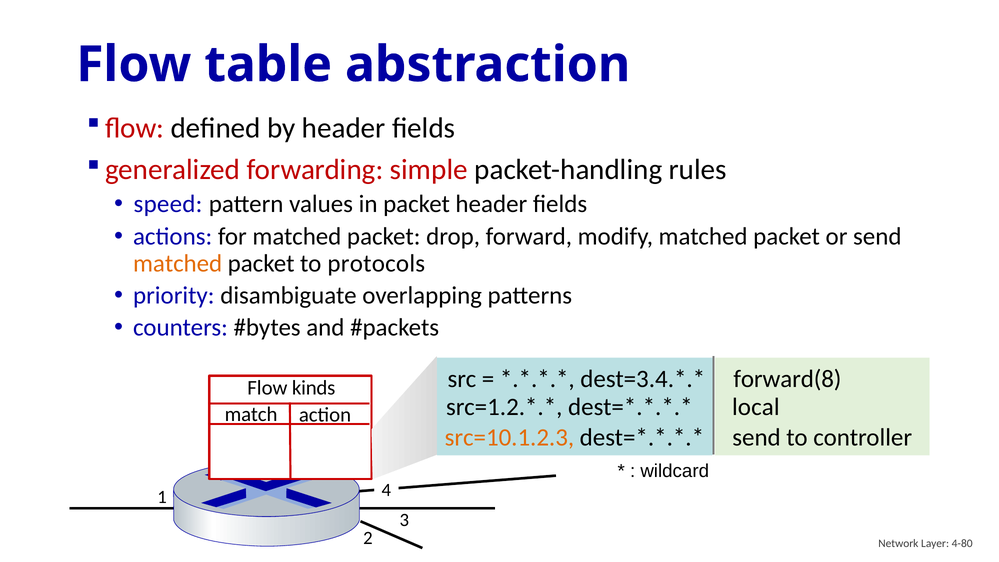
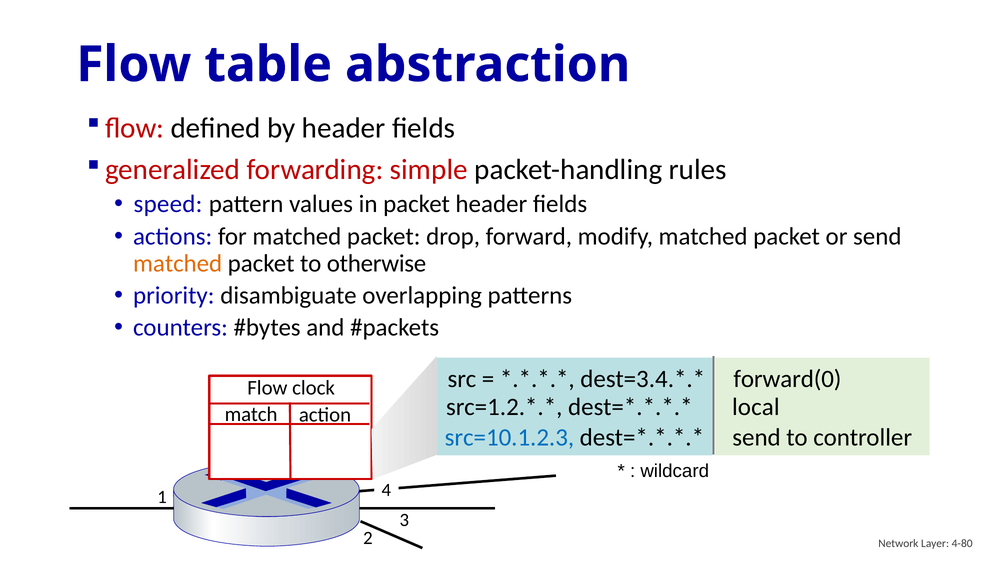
protocols: protocols -> otherwise (377, 263)
forward(8: forward(8 -> forward(0 (787, 379)
kinds: kinds -> clock (314, 388)
src=10.1.2.3 colour: orange -> blue (509, 437)
